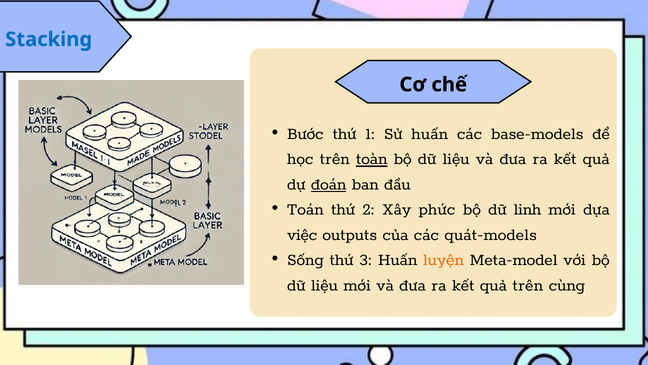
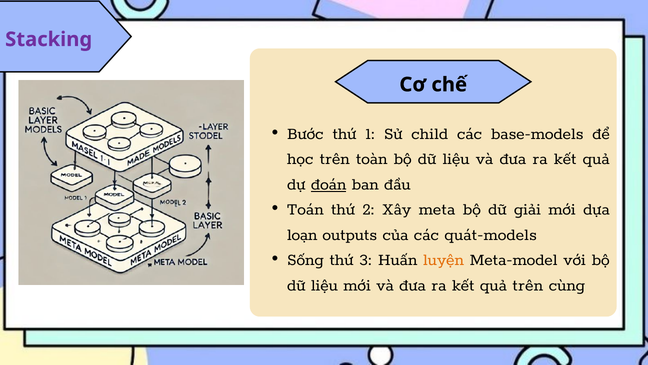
Stacking colour: blue -> purple (49, 39)
Sử huấn: huấn -> child (430, 133)
toàn underline: present -> none (372, 158)
phức: phức -> meta (437, 209)
linh: linh -> giải (527, 209)
việc: việc -> loạn (302, 234)
